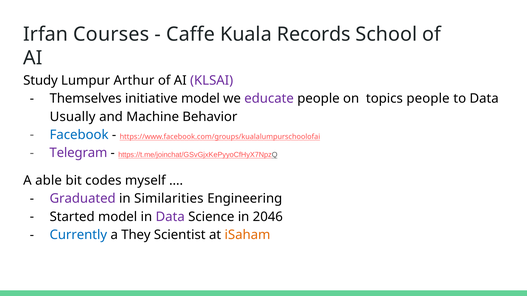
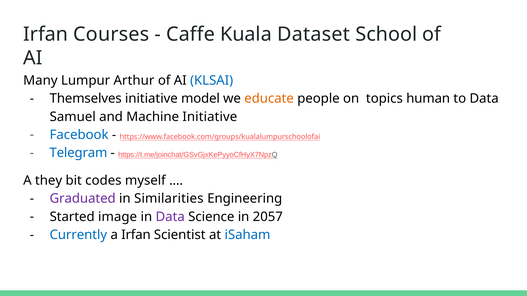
Records: Records -> Dataset (314, 34)
Study: Study -> Many (40, 81)
KLSAI colour: purple -> blue (212, 81)
educate colour: purple -> orange (269, 99)
topics people: people -> human (428, 99)
Usually: Usually -> Samuel (73, 117)
Machine Behavior: Behavior -> Initiative (210, 117)
Telegram colour: purple -> blue (78, 153)
able: able -> they (49, 181)
Started model: model -> image (118, 217)
2046: 2046 -> 2057 (268, 217)
a They: They -> Irfan (136, 235)
iSaham colour: orange -> blue (247, 235)
